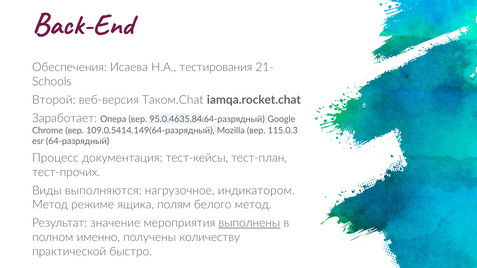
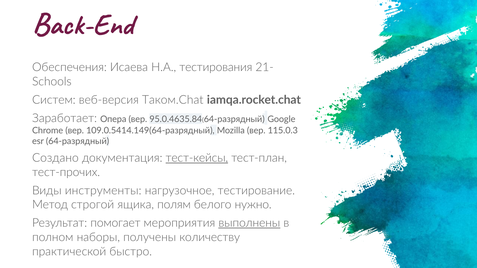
Второй: Второй -> Систем (54, 100)
Процесс: Процесс -> Создано (55, 158)
тест-кейсы underline: none -> present (197, 158)
выполняются: выполняются -> инструменты (103, 191)
индикатором: индикатором -> тестирование (256, 191)
режиме: режиме -> строгой (93, 205)
белого метод: метод -> нужно (253, 205)
значение: значение -> помогает (115, 223)
именно: именно -> наборы (98, 238)
